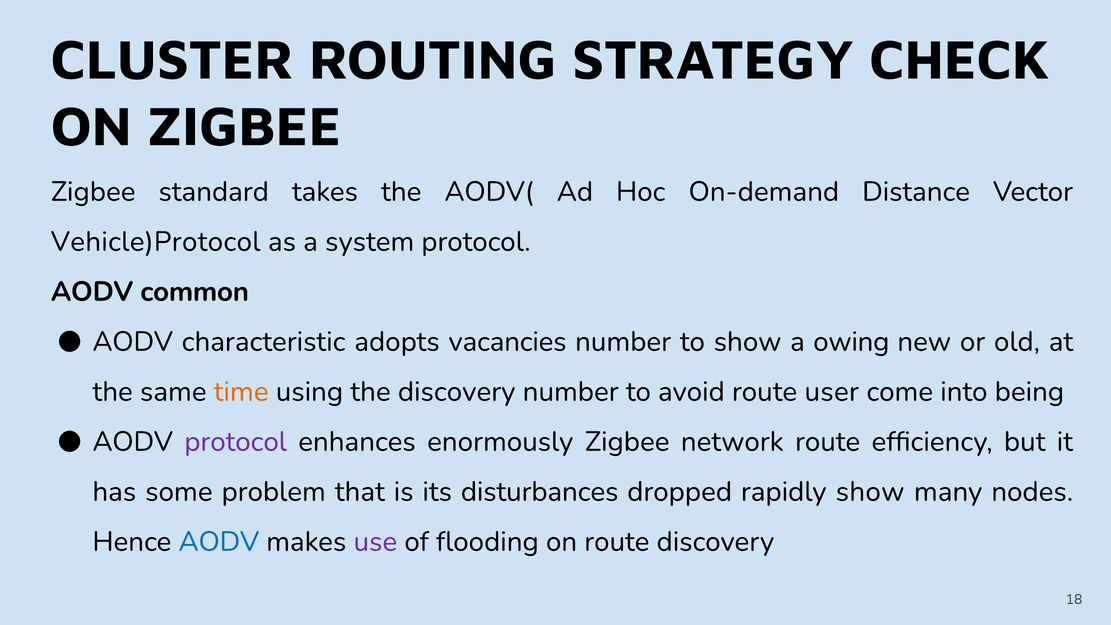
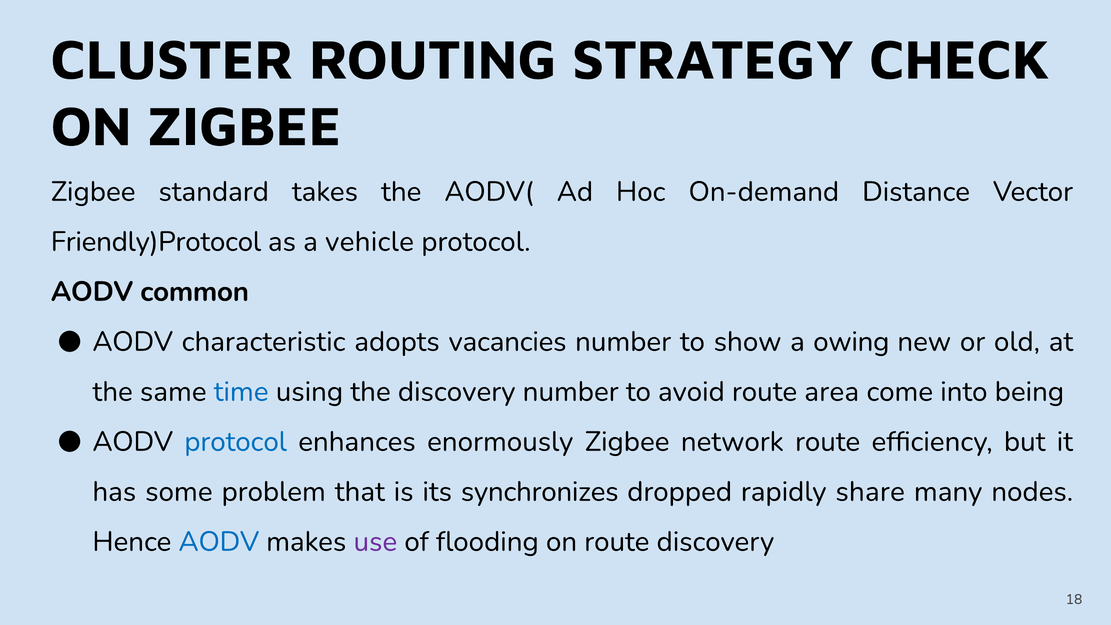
Vehicle)Protocol: Vehicle)Protocol -> Friendly)Protocol (156, 242)
system: system -> vehicle (370, 242)
time colour: orange -> blue (241, 392)
user: user -> area (832, 392)
protocol colour: purple -> blue (236, 442)
disturbances: disturbances -> synchronizes (540, 492)
rapidly show: show -> share (870, 492)
